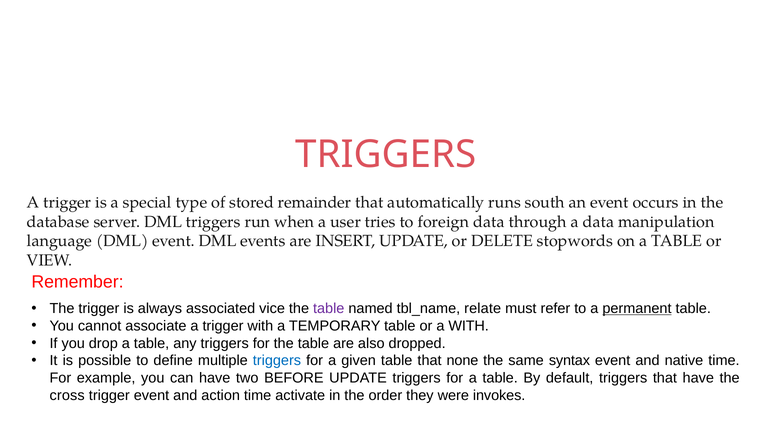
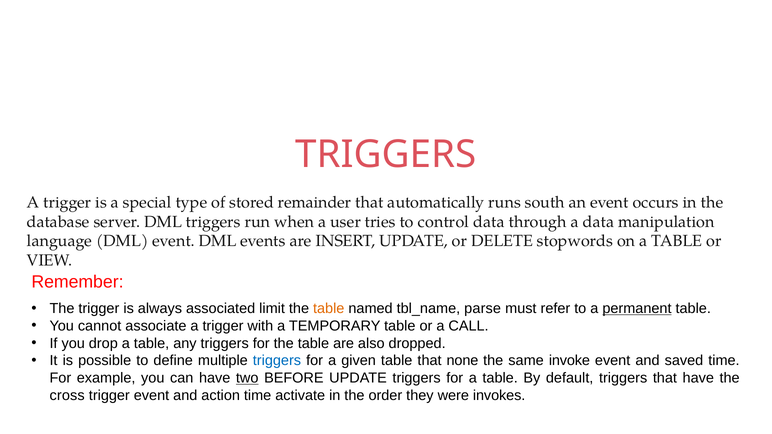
foreign: foreign -> control (443, 222)
vice: vice -> limit (272, 309)
table colour: purple -> orange (329, 309)
relate: relate -> parse (483, 309)
a WITH: WITH -> CALL (469, 326)
syntax: syntax -> invoke (569, 361)
native: native -> saved (684, 361)
two underline: none -> present (247, 378)
